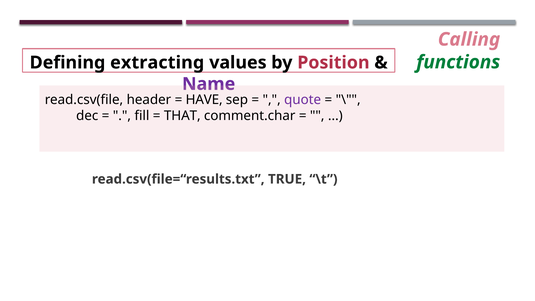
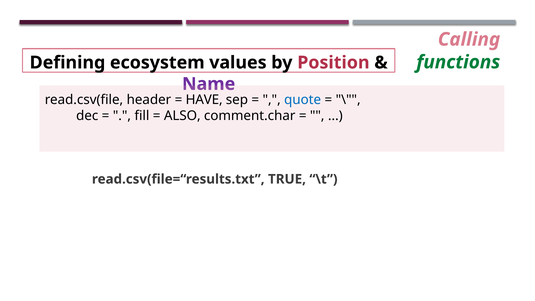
extracting: extracting -> ecosystem (157, 63)
quote colour: purple -> blue (303, 100)
THAT: THAT -> ALSO (182, 116)
